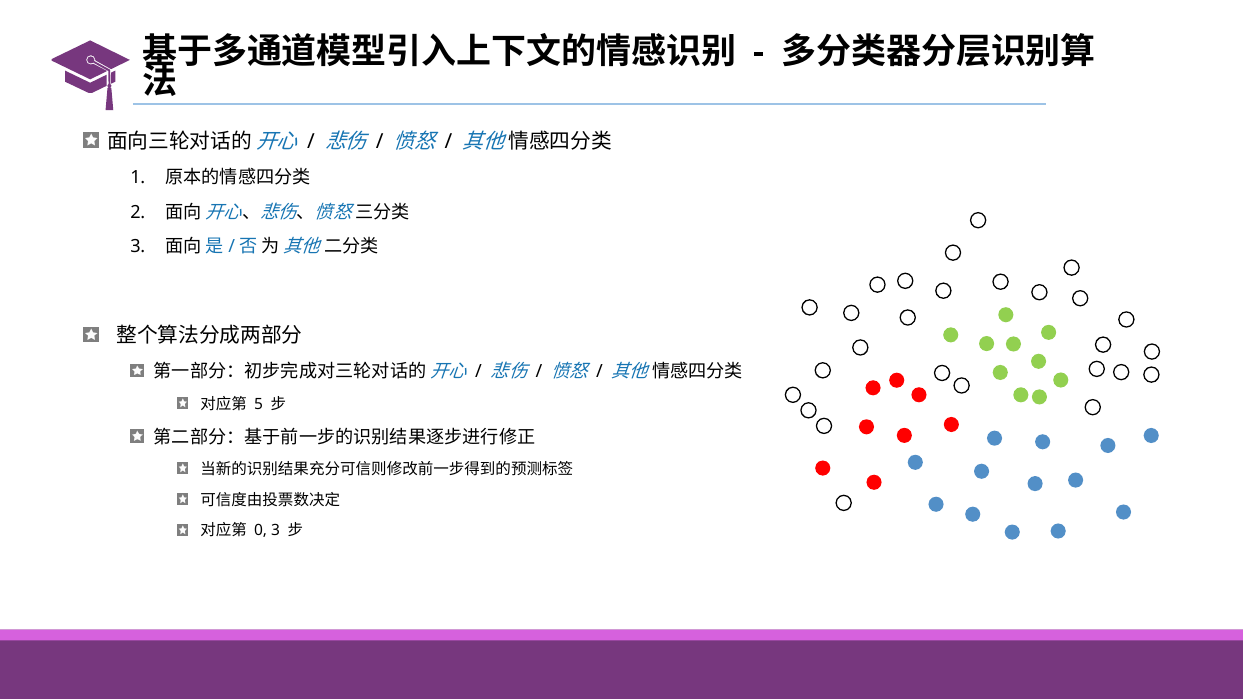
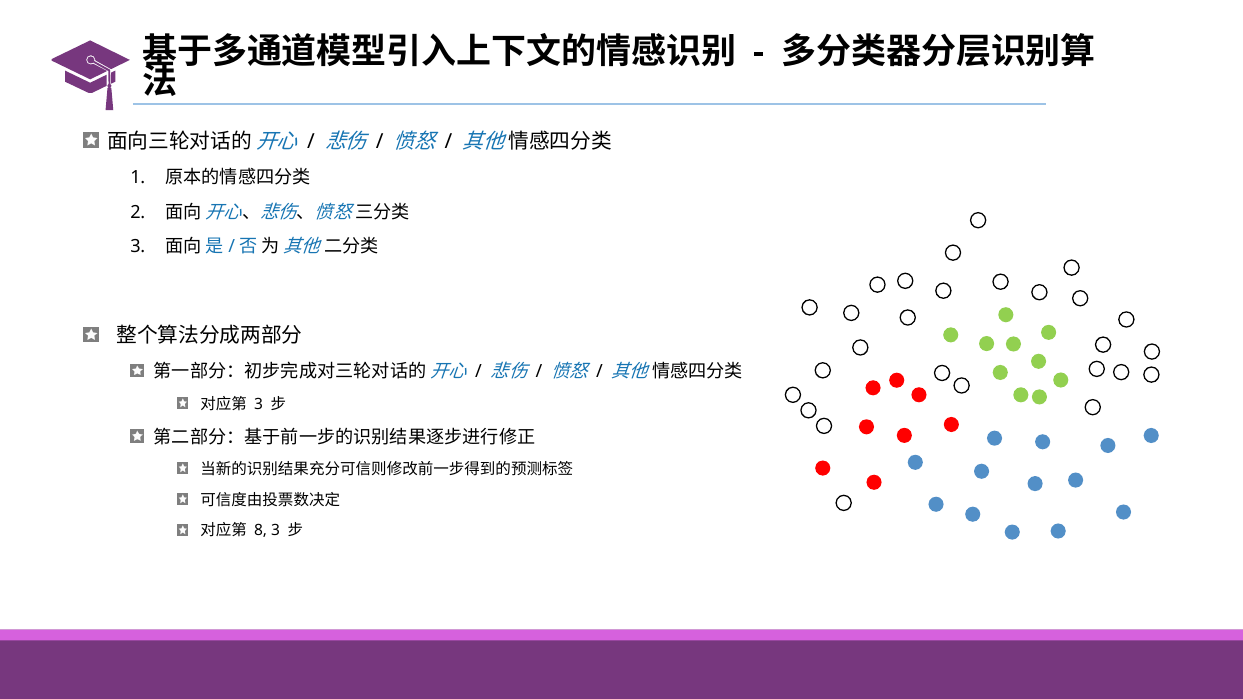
5: 5 -> 3 (258, 404)
0: 0 -> 8 (261, 531)
